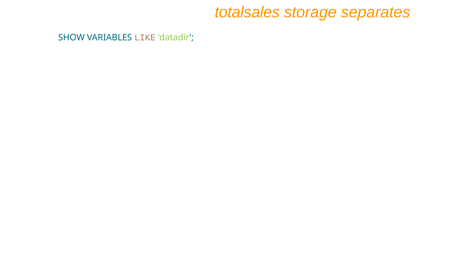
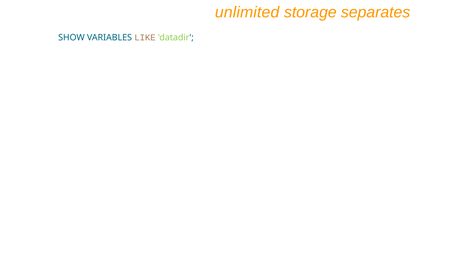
totalsales: totalsales -> unlimited (247, 12)
